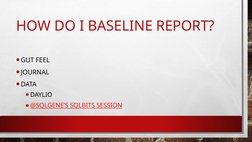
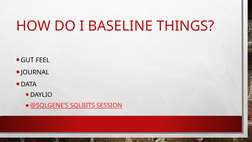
REPORT: REPORT -> THINGS (185, 26)
